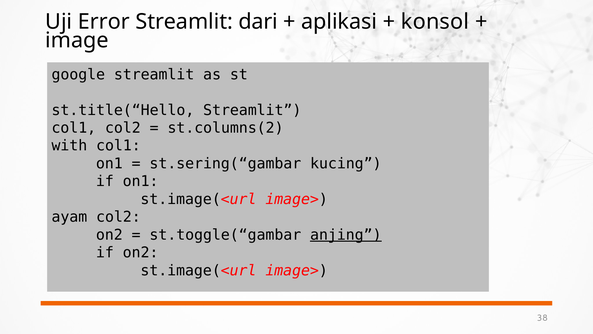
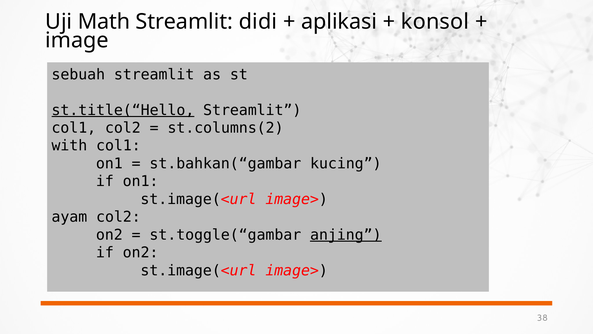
Error: Error -> Math (104, 22)
dari: dari -> didi (258, 22)
google: google -> sebuah (78, 74)
st.title(“Hello underline: none -> present (123, 110)
st.sering(“gambar: st.sering(“gambar -> st.bahkan(“gambar (225, 163)
